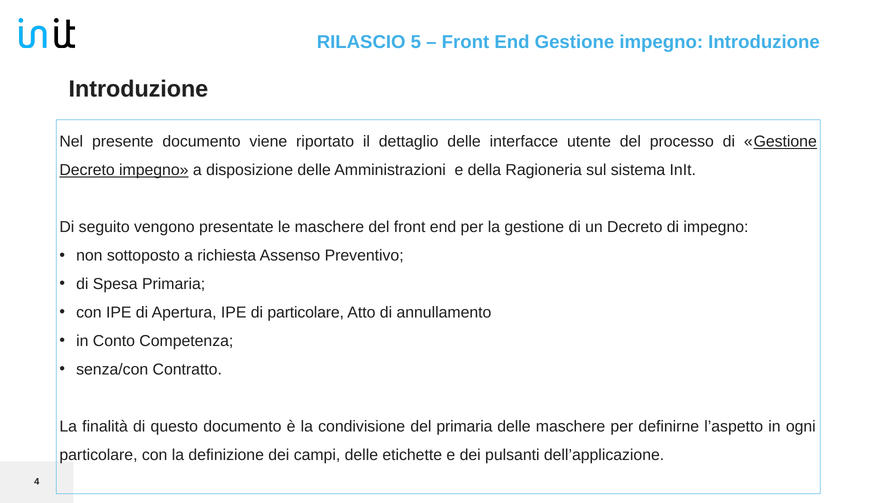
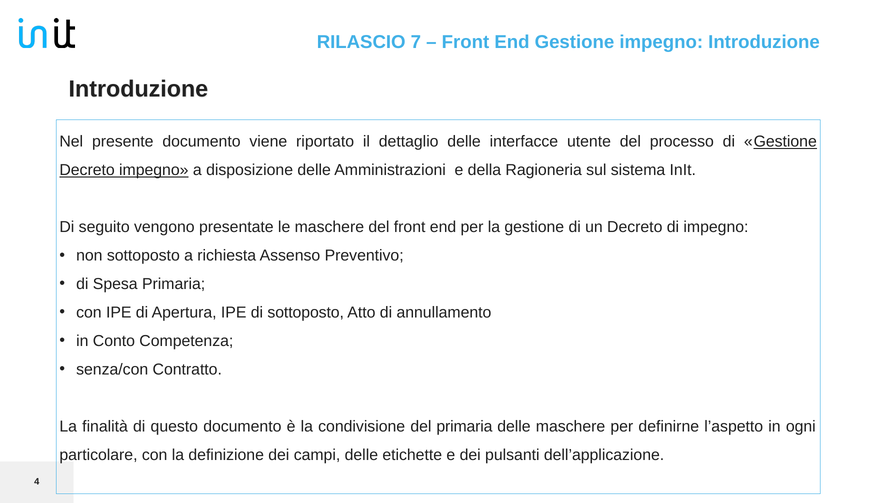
5: 5 -> 7 (416, 42)
di particolare: particolare -> sottoposto (306, 313)
